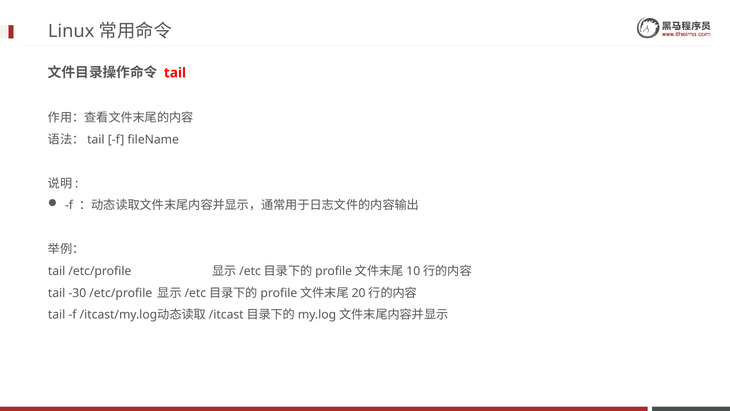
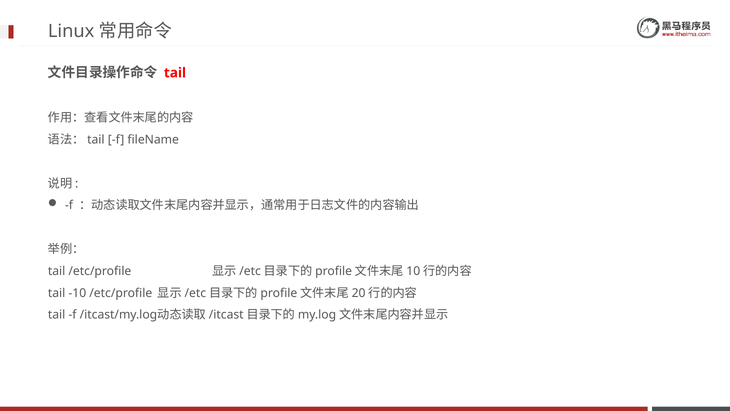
-30: -30 -> -10 (77, 293)
